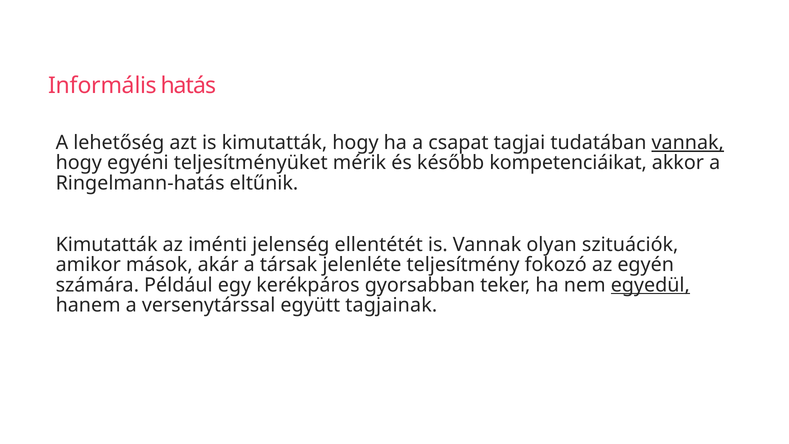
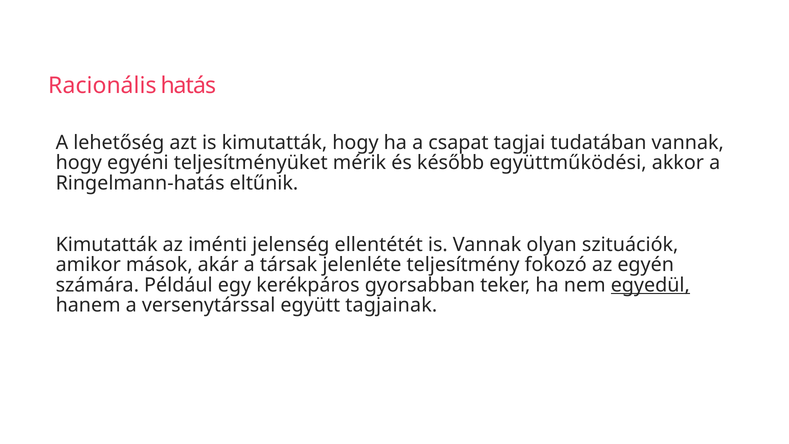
Informális: Informális -> Racionális (103, 85)
vannak underline: present -> none (688, 143)
kompetenciáikat: kompetenciáikat -> együttműködési (568, 163)
